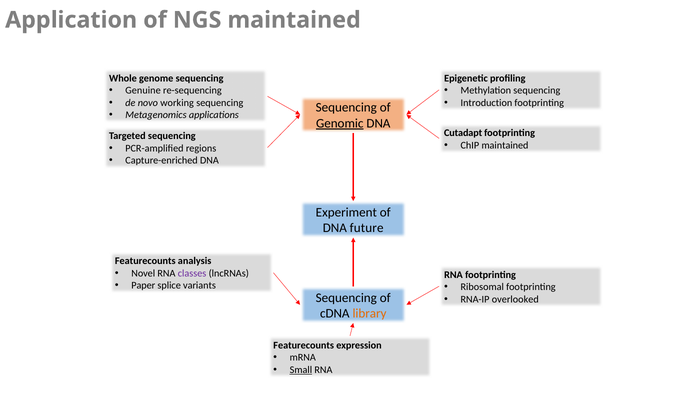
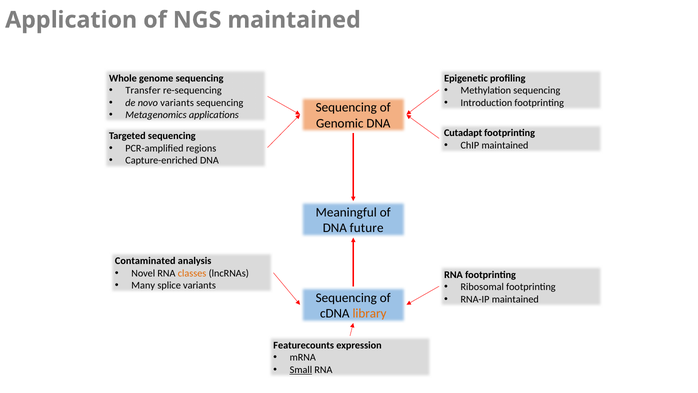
Genuine: Genuine -> Transfer (143, 90)
novo working: working -> variants (177, 103)
Genomic underline: present -> none (340, 123)
Experiment: Experiment -> Meaningful (346, 212)
Featurecounts: Featurecounts -> Contaminated (145, 261)
classes colour: purple -> orange (192, 273)
Paper: Paper -> Many (143, 285)
RNA-IP overlooked: overlooked -> maintained (515, 299)
